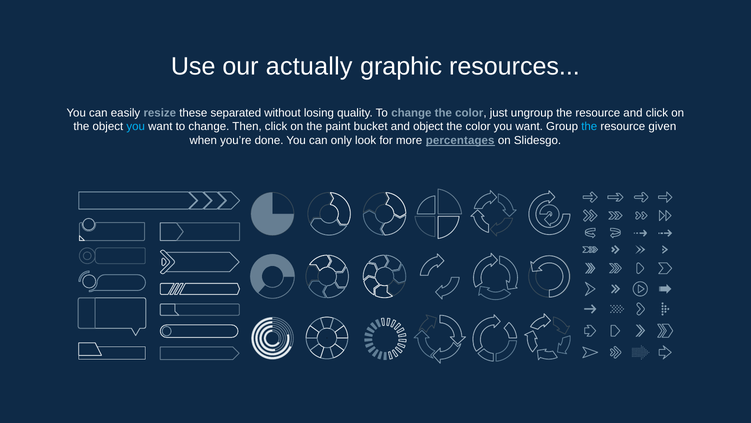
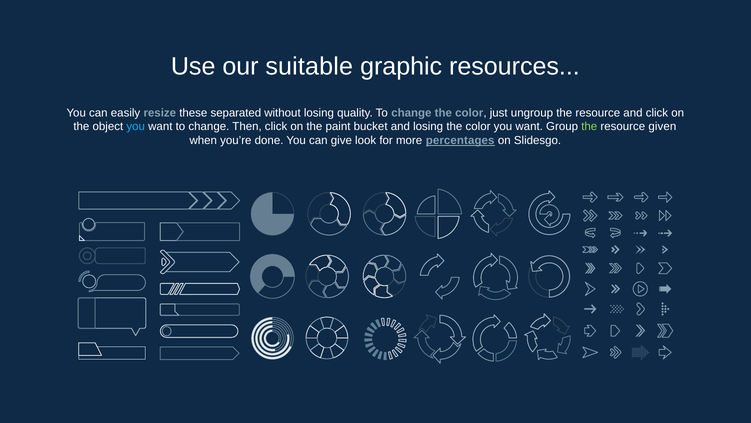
actually: actually -> suitable (309, 66)
and object: object -> losing (428, 127)
the colour: light blue -> light green (589, 127)
only: only -> give (341, 140)
